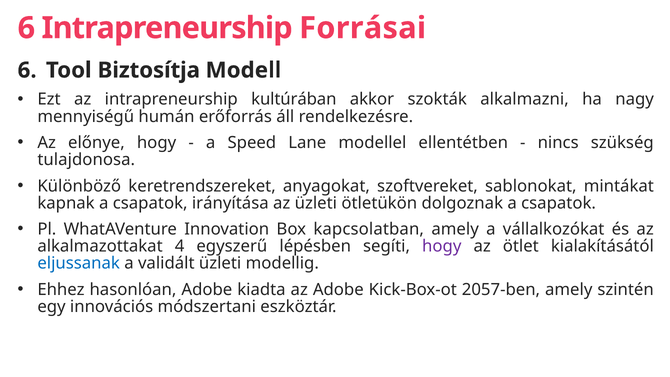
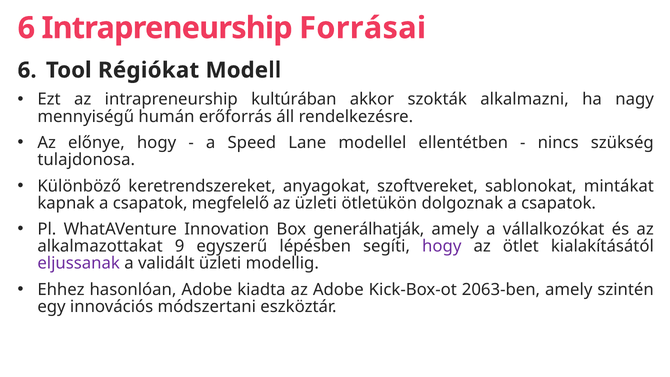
Biztosítja: Biztosítja -> Régiókat (149, 70)
irányítása: irányítása -> megfelelő (230, 203)
kapcsolatban: kapcsolatban -> generálhatják (369, 229)
4: 4 -> 9 (180, 246)
eljussanak colour: blue -> purple (79, 263)
2057-ben: 2057-ben -> 2063-ben (501, 290)
